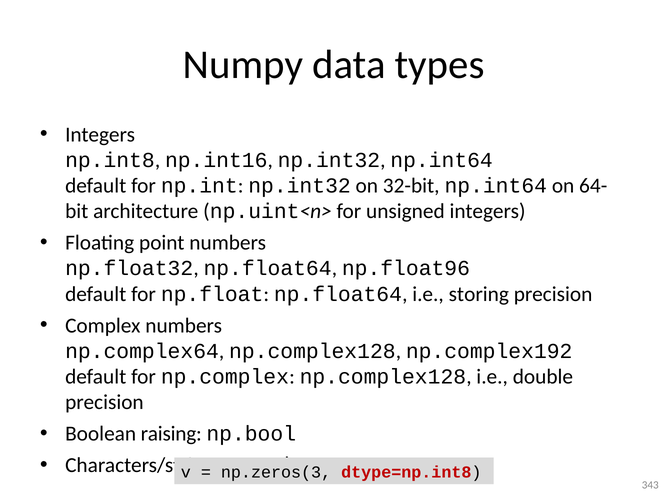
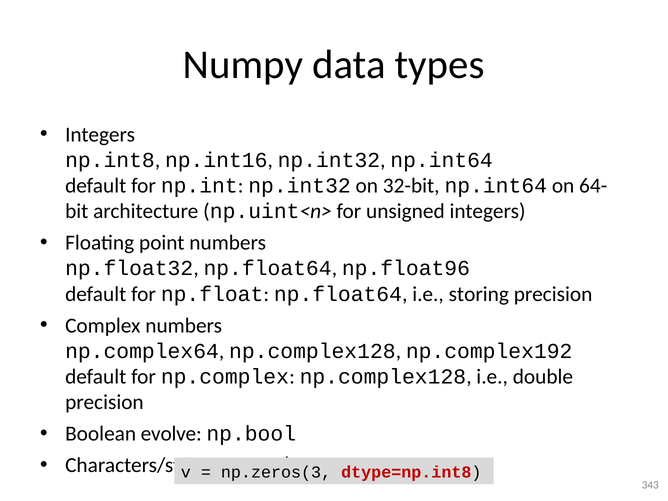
raising: raising -> evolve (171, 434)
